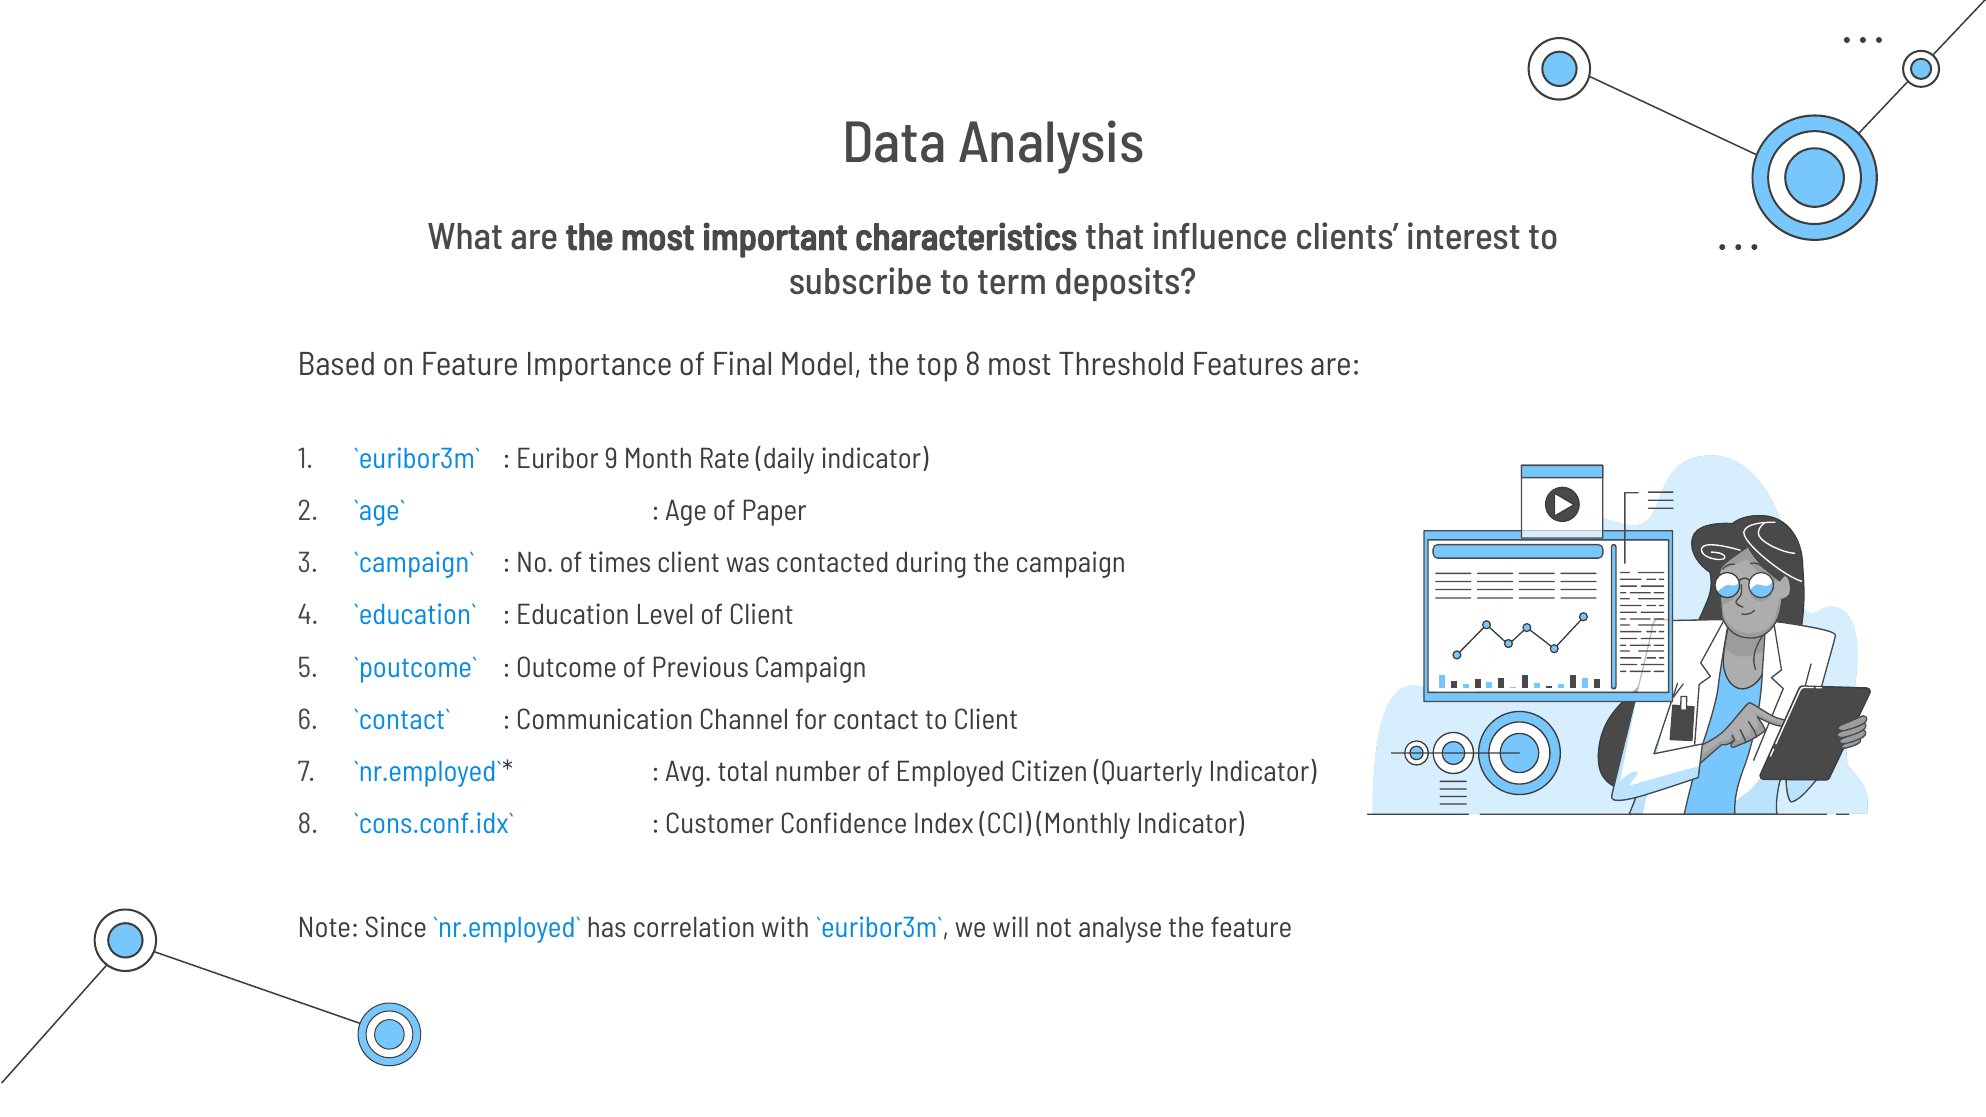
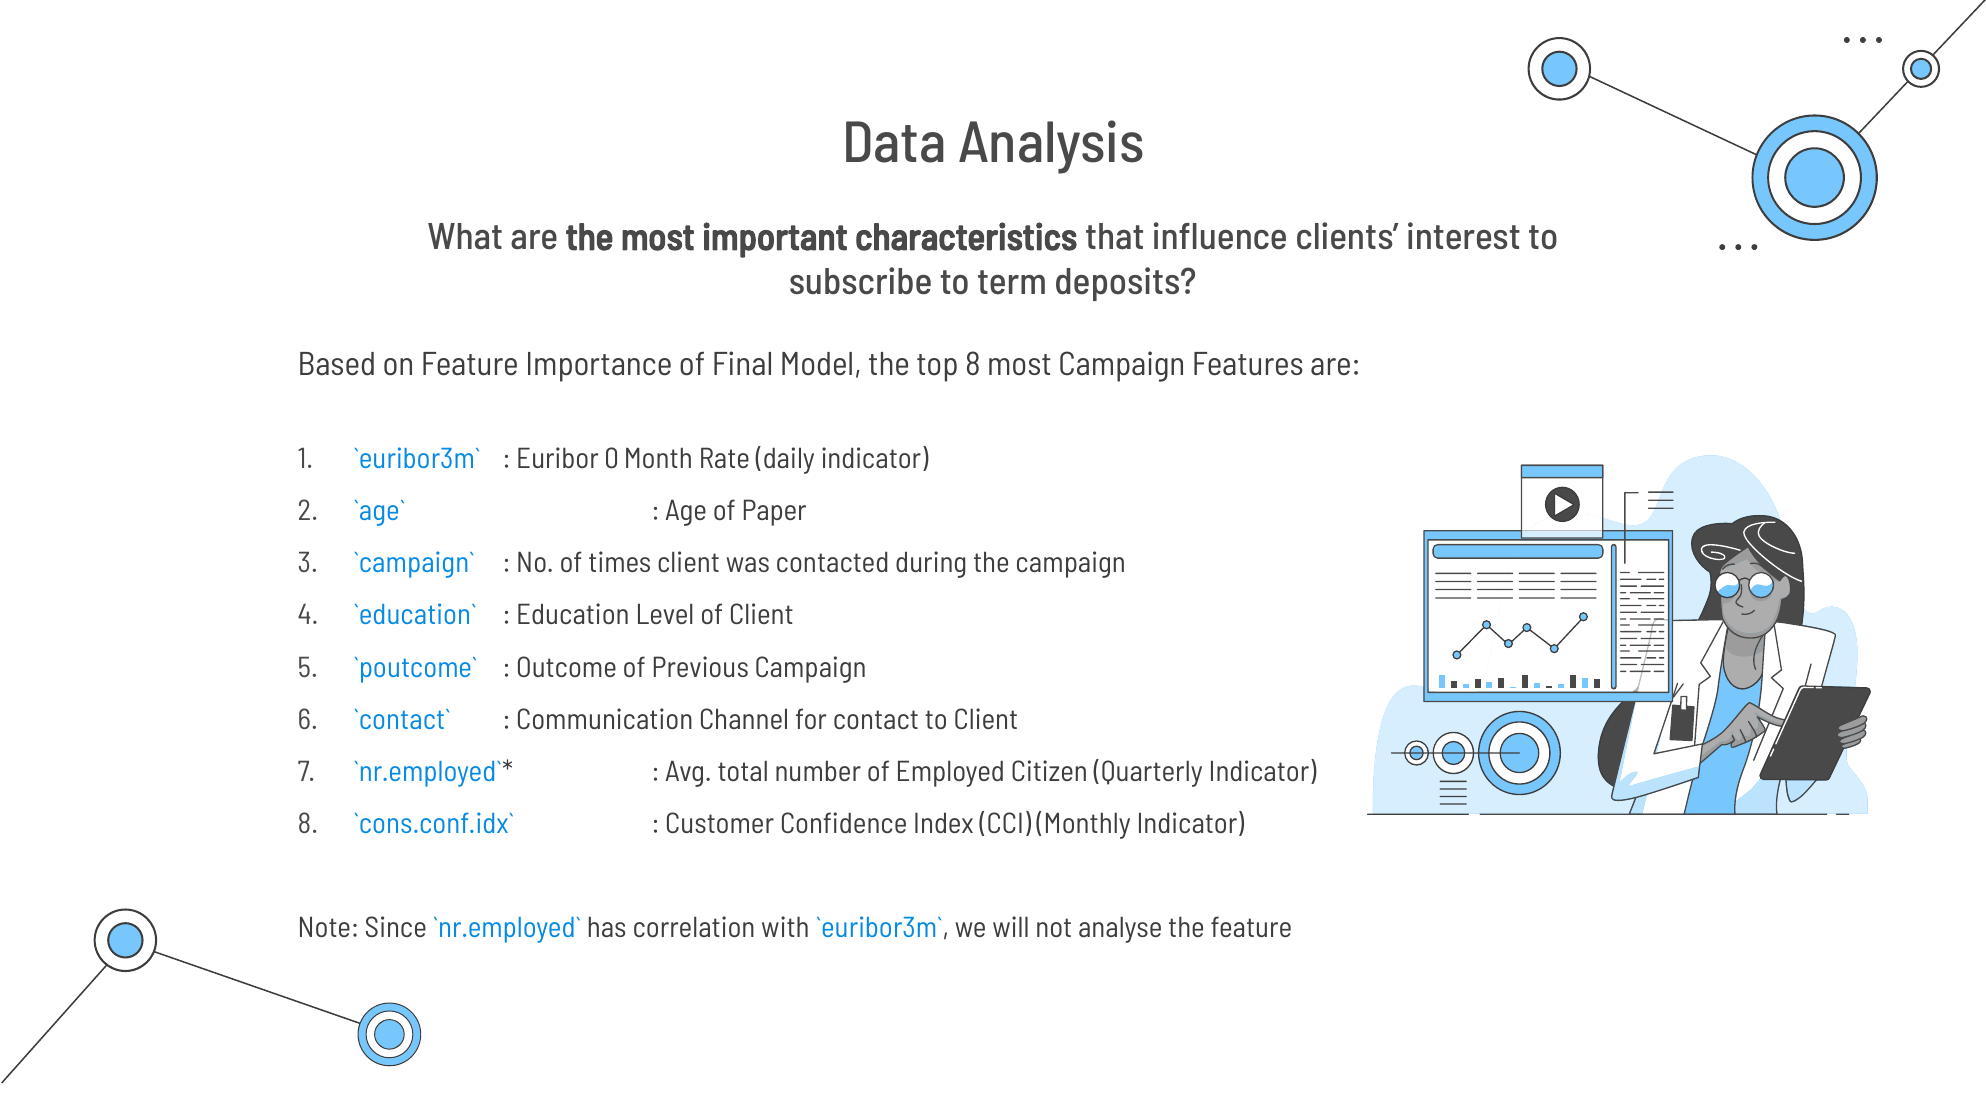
most Threshold: Threshold -> Campaign (1122, 365)
9: 9 -> 0 (612, 459)
